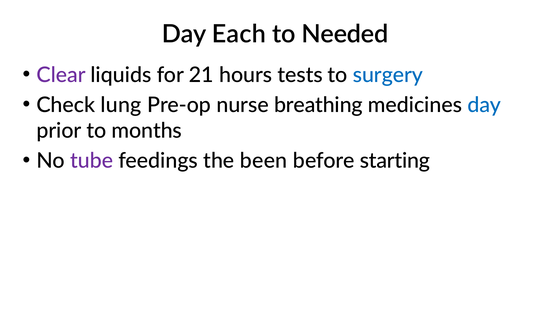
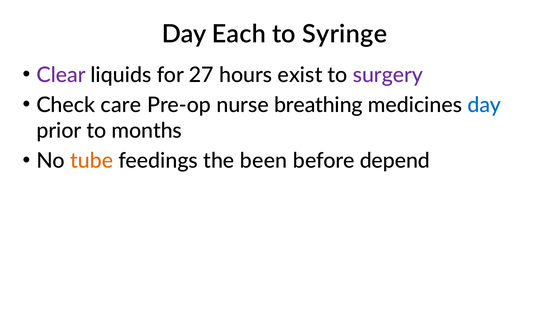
Needed: Needed -> Syringe (345, 34)
21: 21 -> 27 (201, 75)
tests: tests -> exist (300, 75)
surgery colour: blue -> purple (388, 75)
lung: lung -> care (121, 105)
tube colour: purple -> orange (92, 161)
starting: starting -> depend (395, 161)
